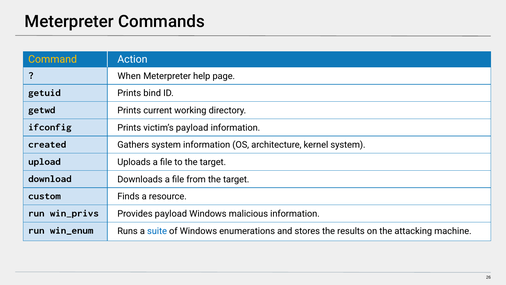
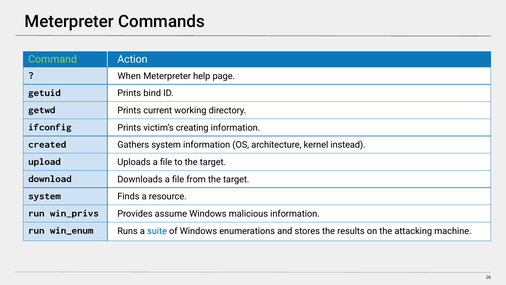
Command colour: yellow -> light green (53, 59)
victim’s payload: payload -> creating (192, 128)
kernel system: system -> instead (348, 145)
custom: custom -> system (44, 196)
Provides payload: payload -> assume (171, 214)
